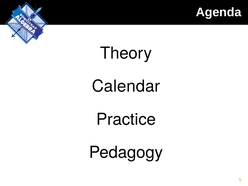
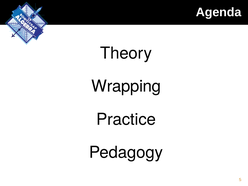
Calendar: Calendar -> Wrapping (126, 86)
